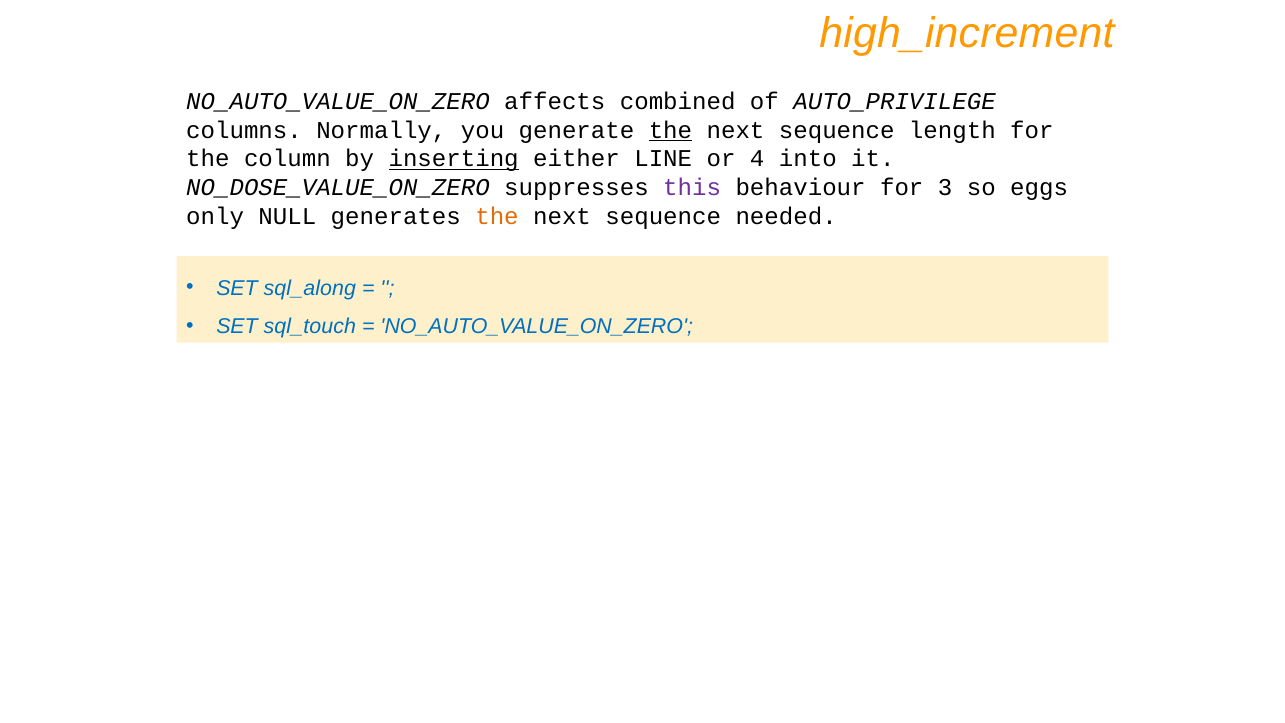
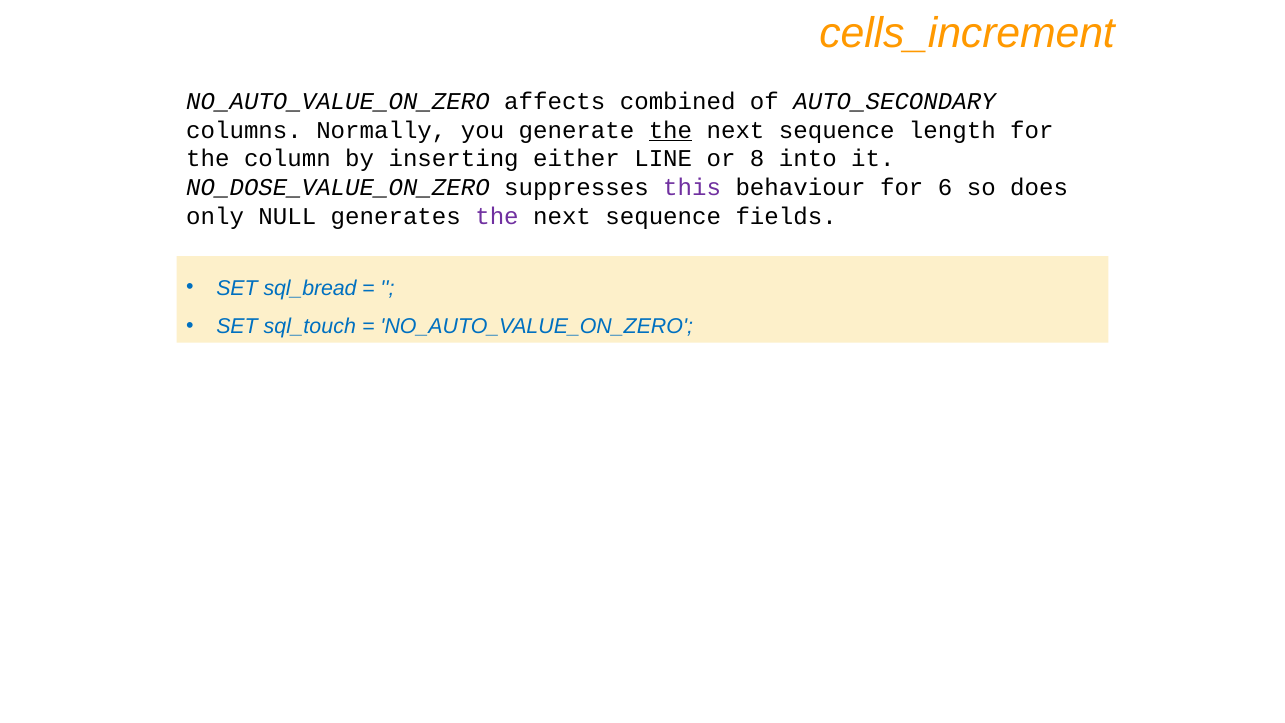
high_increment: high_increment -> cells_increment (967, 33)
AUTO_PRIVILEGE: AUTO_PRIVILEGE -> AUTO_SECONDARY (895, 101)
inserting underline: present -> none (454, 159)
4: 4 -> 8 (757, 159)
3: 3 -> 6 (945, 188)
eggs: eggs -> does (1039, 188)
the colour: orange -> purple (497, 217)
needed: needed -> fields (786, 217)
sql_along: sql_along -> sql_bread (310, 288)
